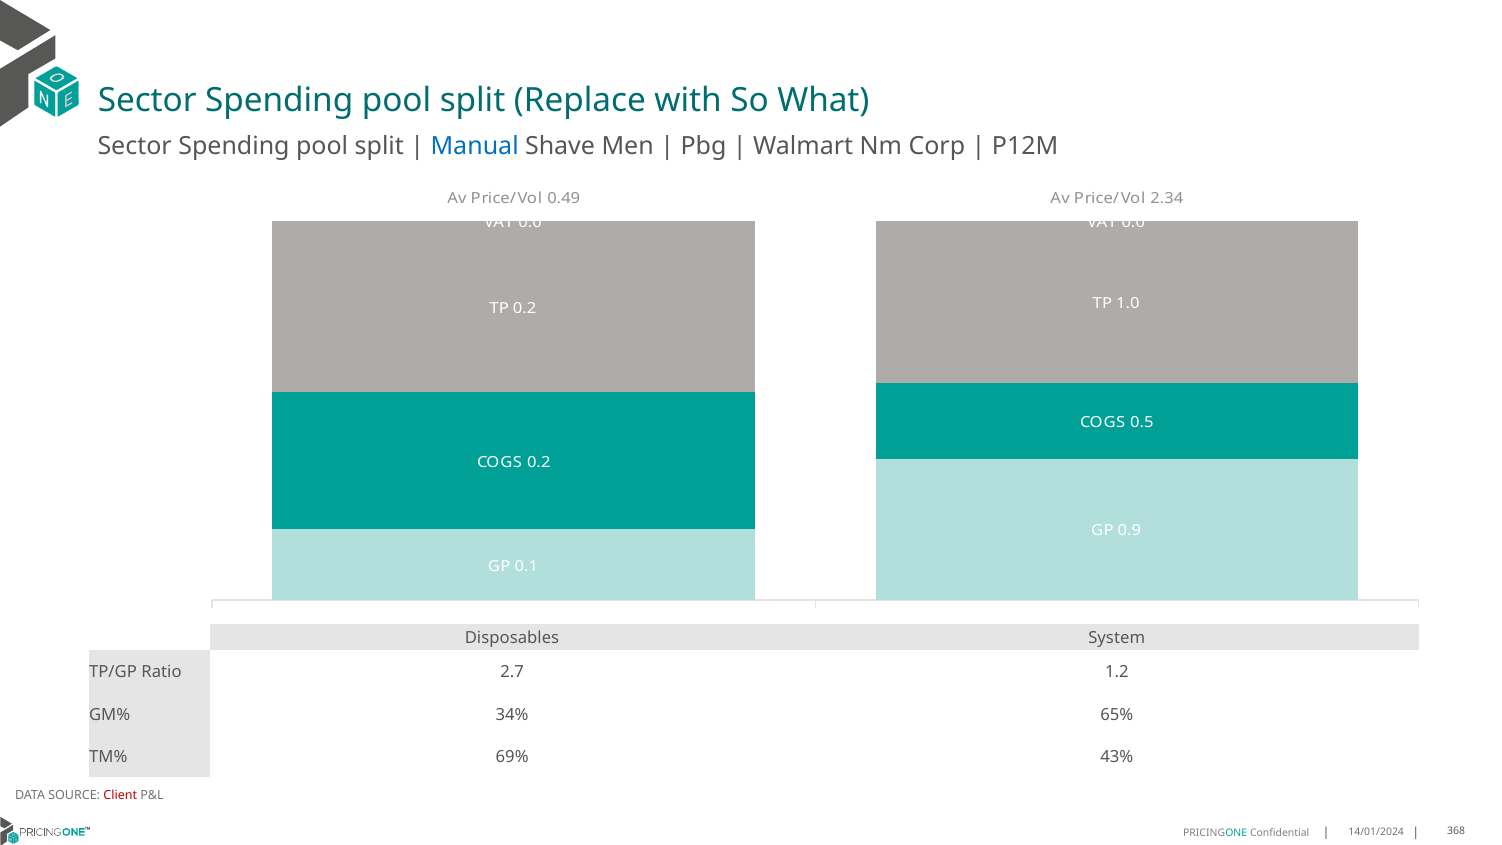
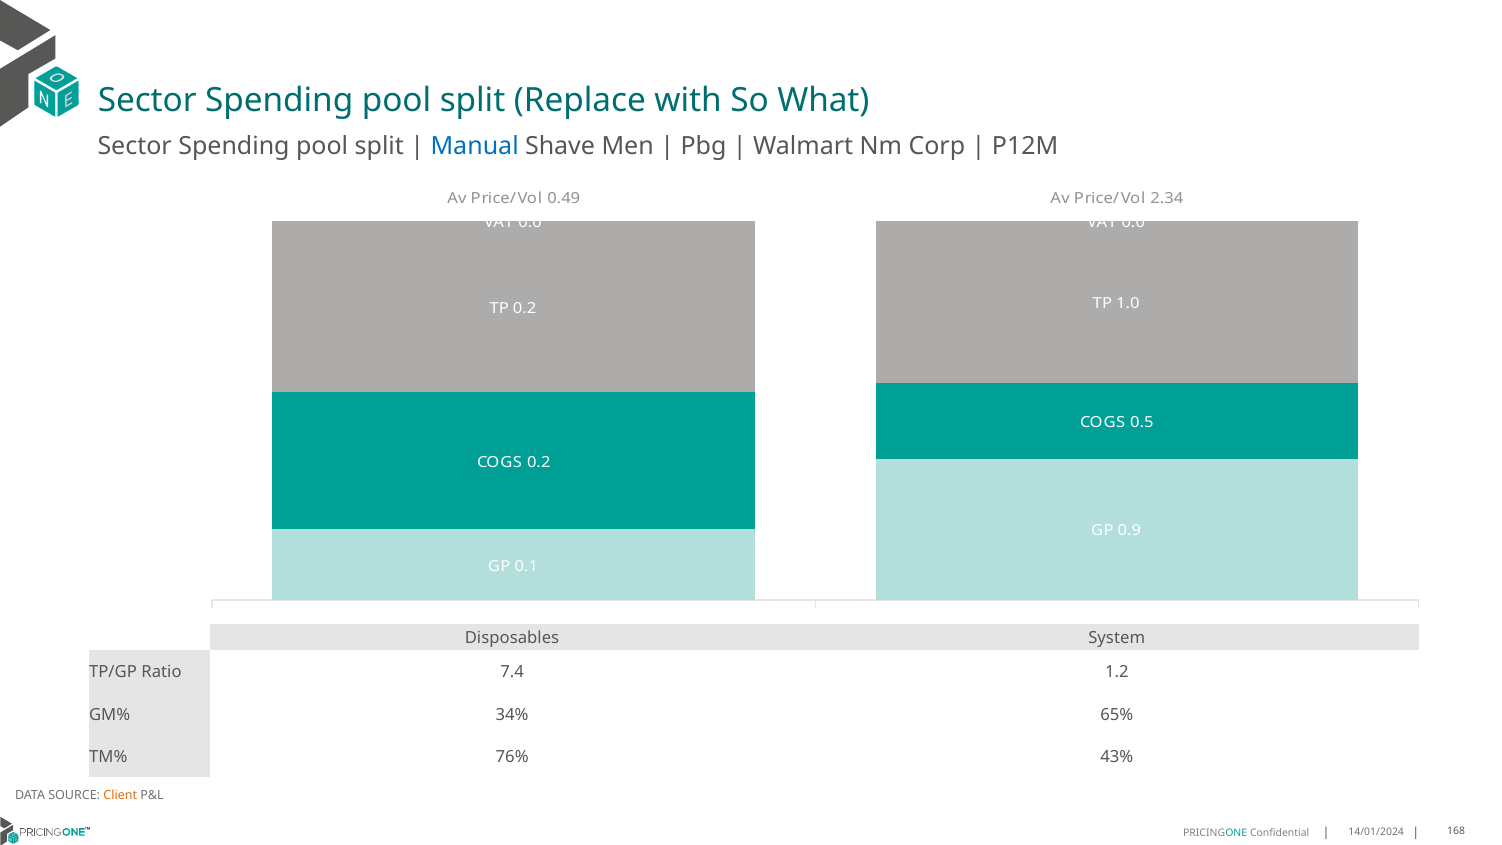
2.7: 2.7 -> 7.4 (512, 672)
69%: 69% -> 76% (512, 757)
Client colour: red -> orange (120, 796)
368: 368 -> 168 (1456, 831)
